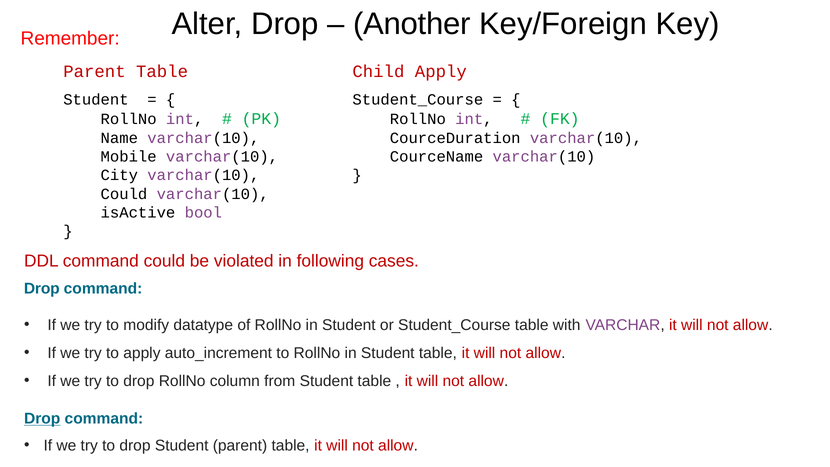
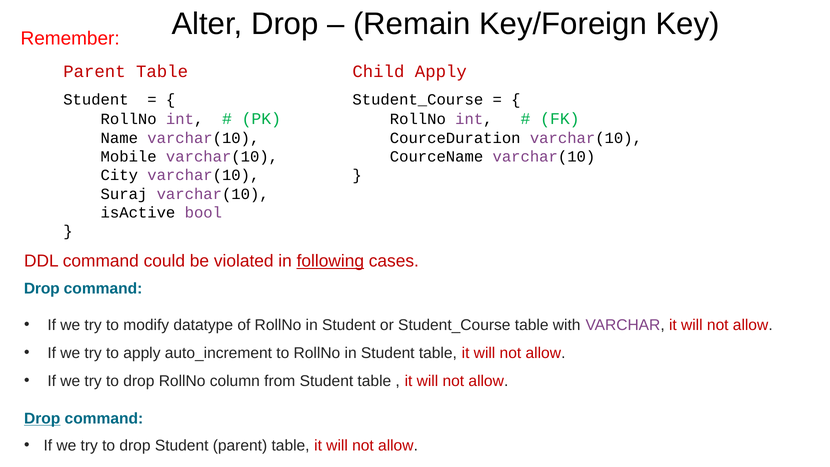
Another: Another -> Remain (412, 24)
Could: Could -> Suraj (124, 194)
following underline: none -> present (330, 261)
